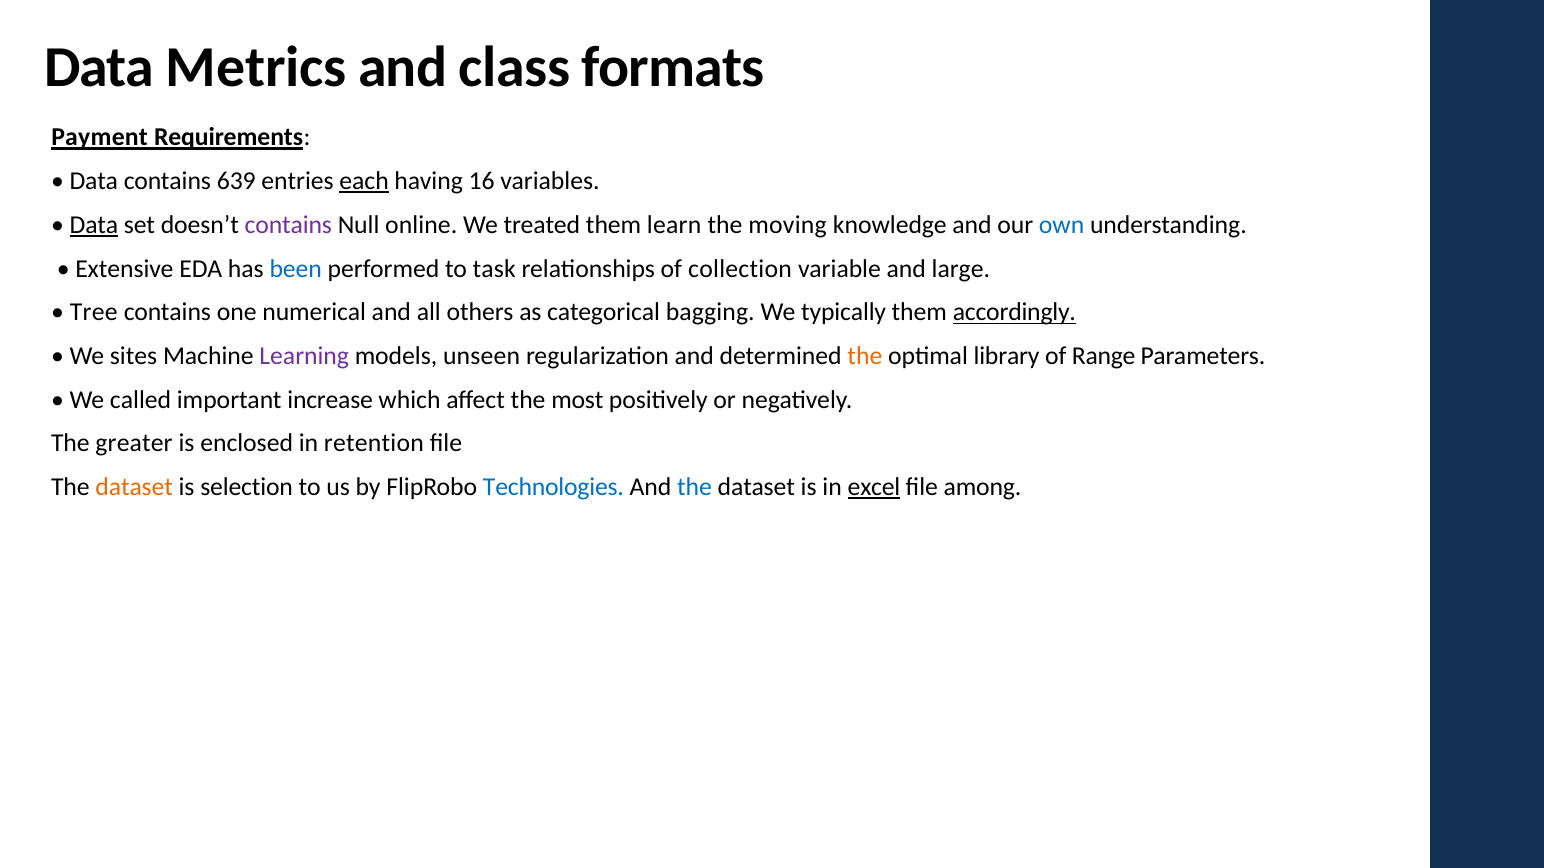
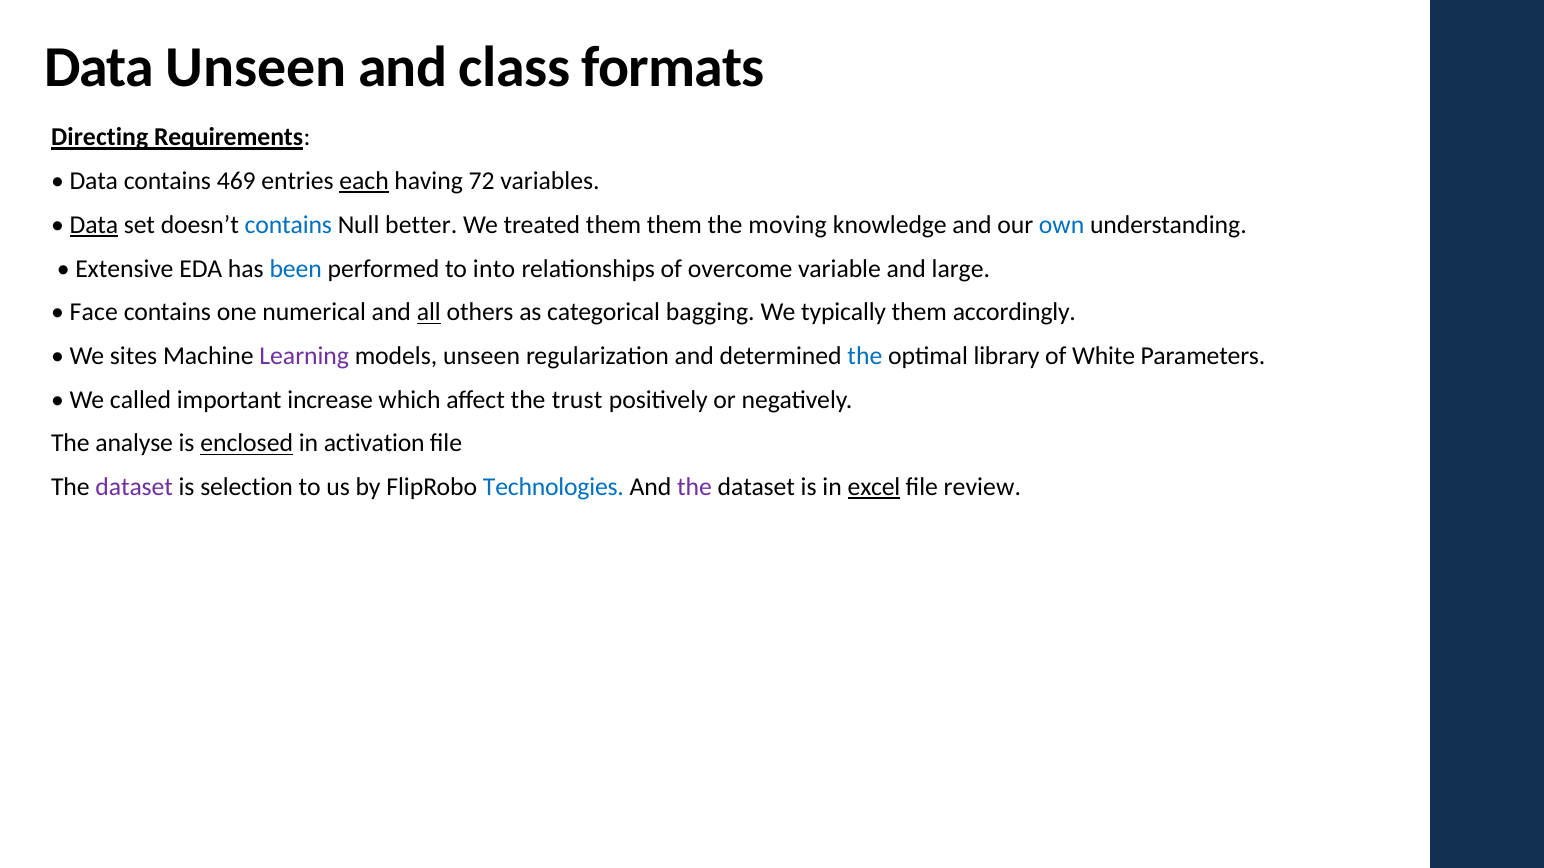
Data Metrics: Metrics -> Unseen (256, 67)
Payment: Payment -> Directing (100, 138)
639: 639 -> 469 (236, 181)
16: 16 -> 72 (482, 181)
contains colour: purple -> blue (288, 225)
online: online -> better (421, 225)
them learn: learn -> them (674, 225)
task: task -> into (494, 269)
collection: collection -> overcome (740, 269)
Tree: Tree -> Face (94, 312)
all underline: none -> present (429, 312)
accordingly underline: present -> none (1014, 312)
the colour: orange -> blue (865, 356)
Range: Range -> White (1104, 356)
most: most -> trust (577, 400)
greater: greater -> analyse (134, 444)
enclosed underline: none -> present (247, 444)
retention: retention -> activation (374, 444)
dataset colour: orange -> purple (134, 487)
the colour: blue -> purple (695, 487)
among: among -> review (982, 487)
